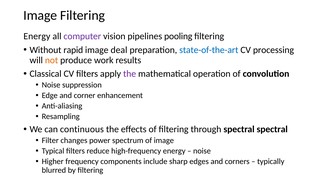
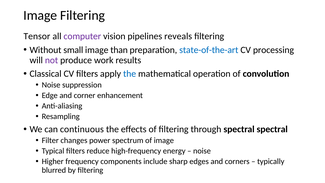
Energy: Energy -> Tensor (37, 36)
pooling: pooling -> reveals (178, 36)
rapid: rapid -> small (73, 50)
deal: deal -> than (119, 50)
not colour: orange -> purple (52, 60)
the colour: purple -> blue (130, 74)
